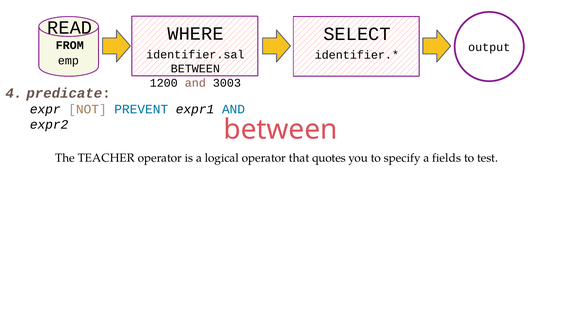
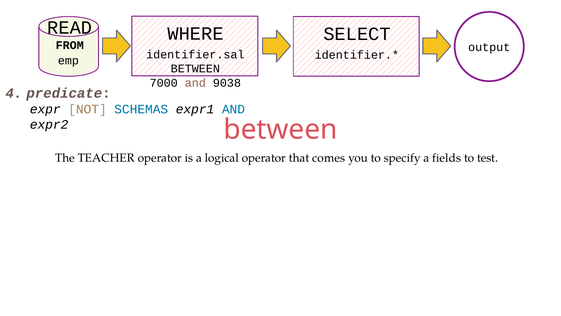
1200: 1200 -> 7000 (164, 83)
3003: 3003 -> 9038 (227, 83)
PREVENT: PREVENT -> SCHEMAS (141, 109)
quotes: quotes -> comes (329, 158)
